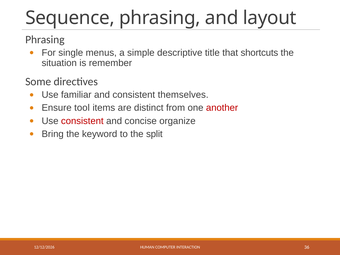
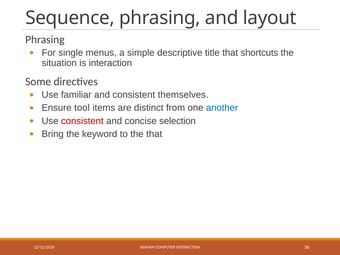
is remember: remember -> interaction (110, 63)
another colour: red -> blue (222, 108)
organize: organize -> selection (178, 121)
the split: split -> that (154, 134)
